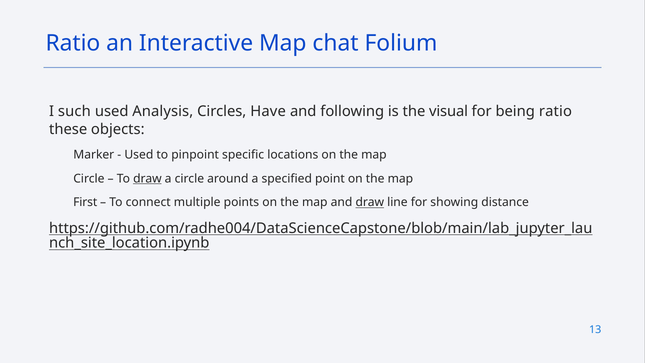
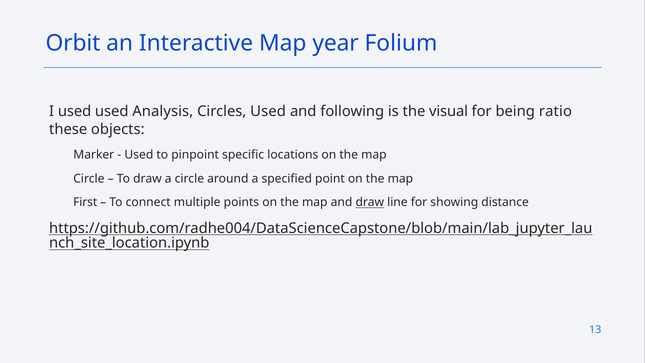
Ratio: Ratio -> Orbit (73, 43)
chat: chat -> year (336, 43)
I such: such -> used (75, 111)
Circles Have: Have -> Used (268, 111)
draw underline: present -> none (147, 178)
